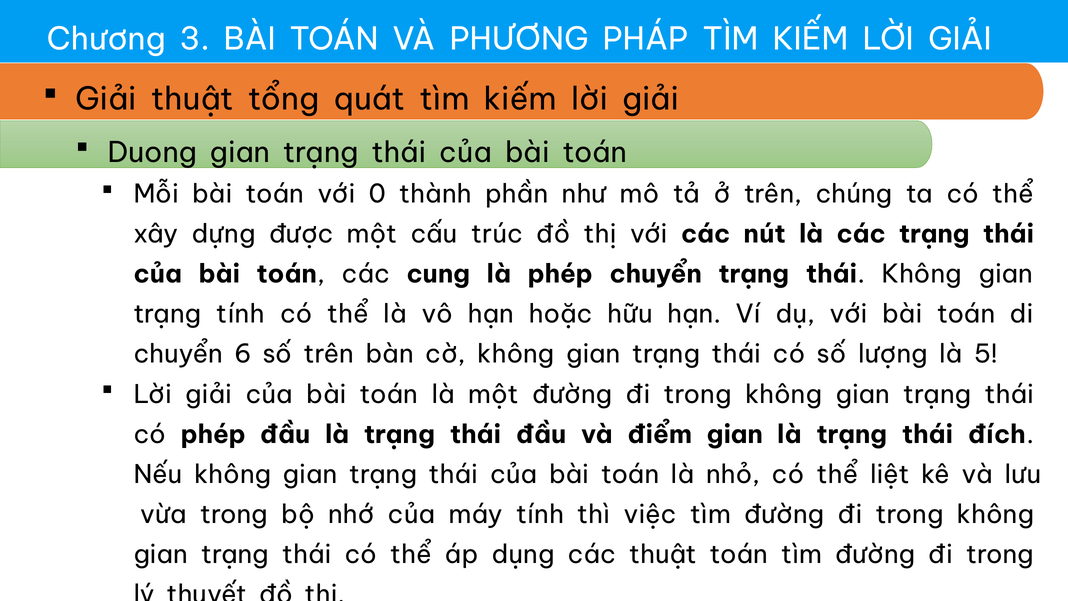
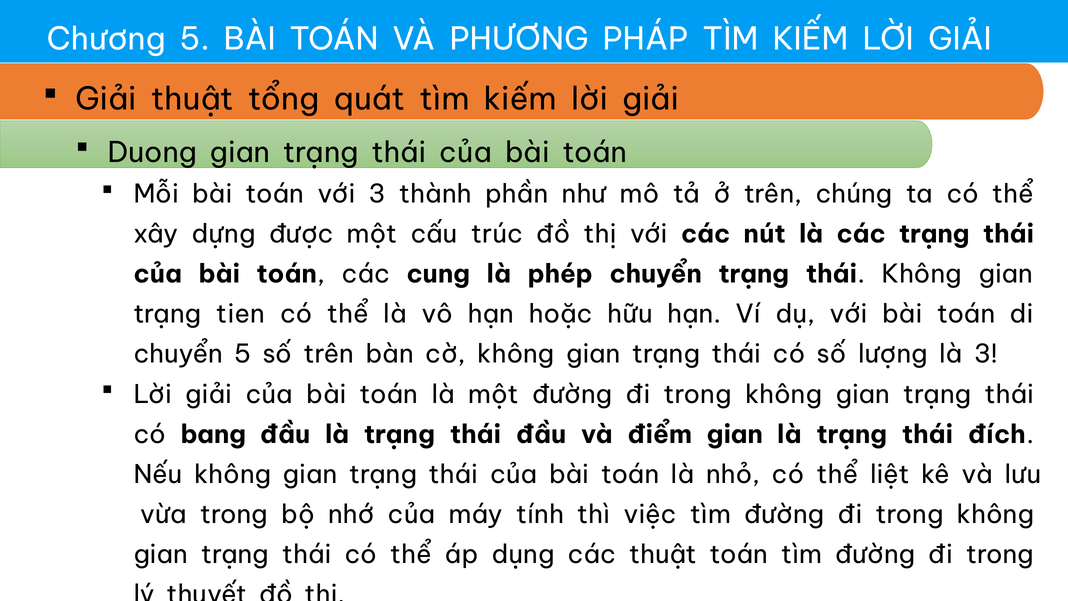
Chương 3: 3 -> 5 (195, 40)
với 0: 0 -> 3 (377, 194)
trạng tính: tính -> tien (241, 314)
chuyển 6: 6 -> 5 (243, 354)
là 5: 5 -> 3 (986, 354)
có phép: phép -> bang (213, 434)
